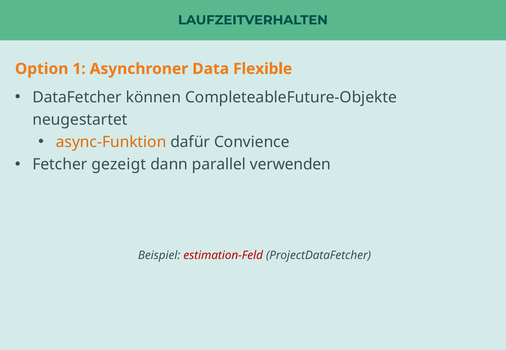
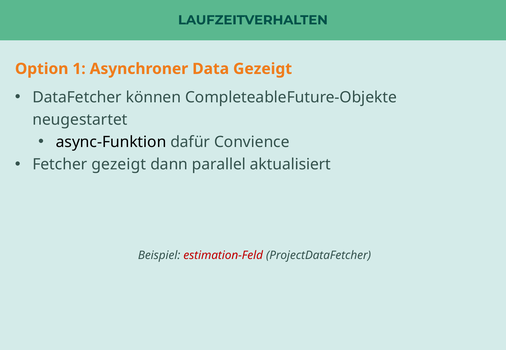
Data Flexible: Flexible -> Gezeigt (263, 69)
async-Funktion colour: orange -> black (111, 142)
verwenden: verwenden -> aktualisiert (290, 165)
